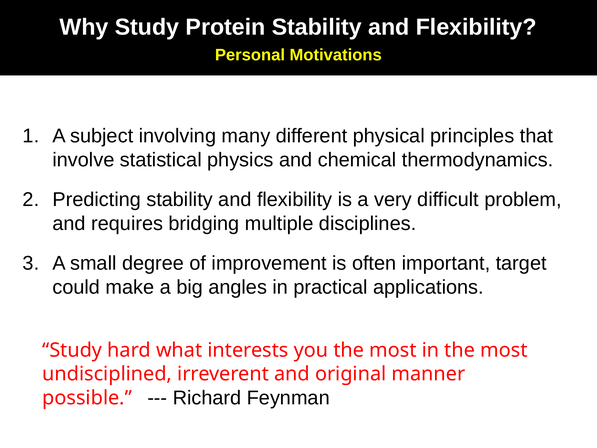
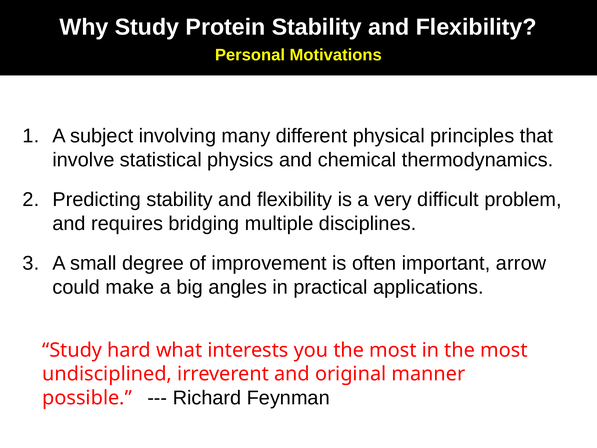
target: target -> arrow (521, 263)
